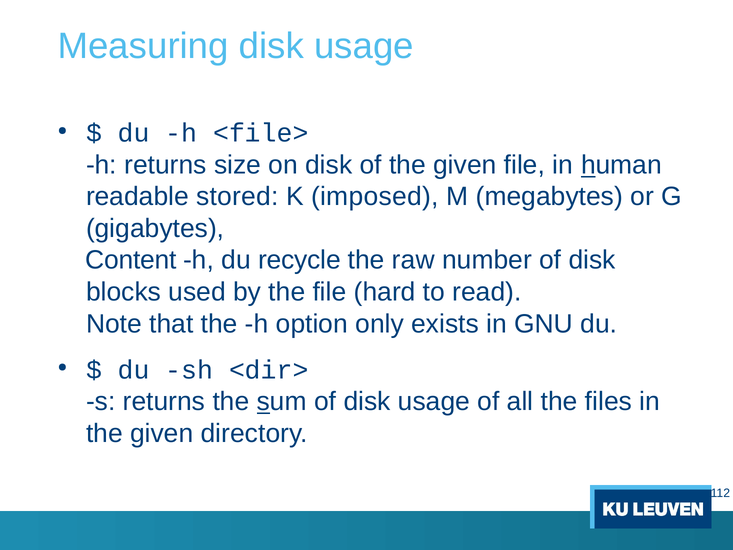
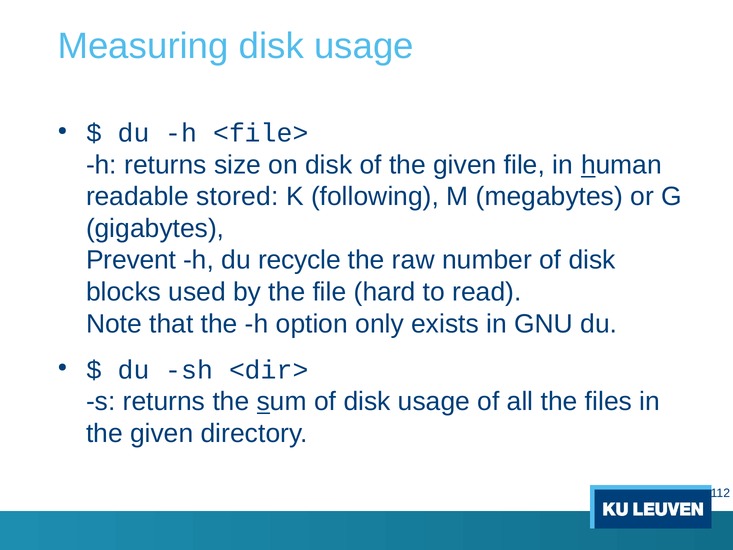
imposed: imposed -> following (375, 197)
Content: Content -> Prevent (131, 260)
